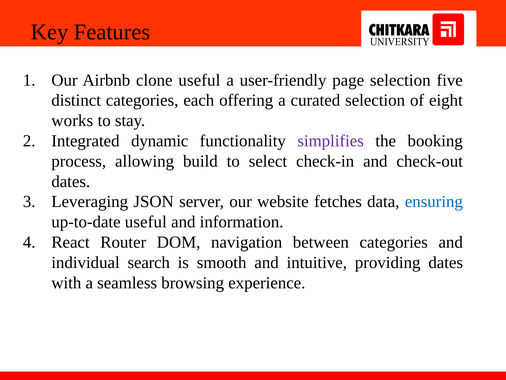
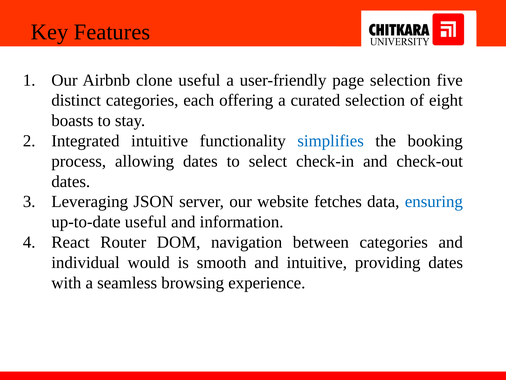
works: works -> boasts (72, 120)
Integrated dynamic: dynamic -> intuitive (160, 141)
simplifies colour: purple -> blue (331, 141)
allowing build: build -> dates (200, 161)
search: search -> would (149, 262)
